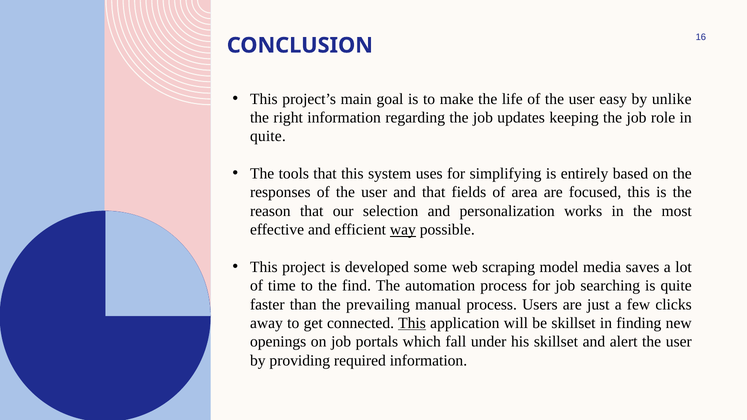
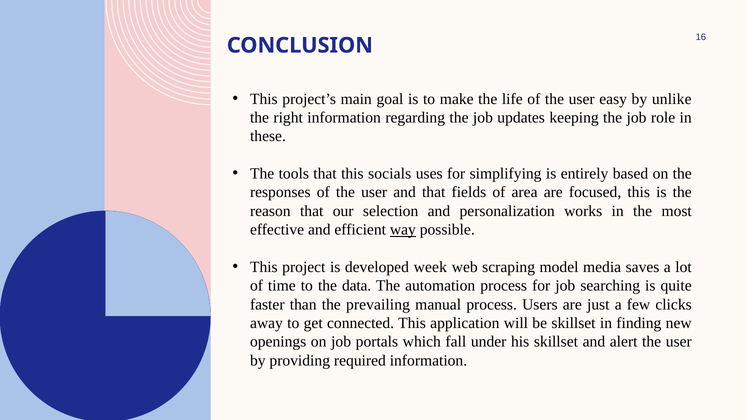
quite: quite -> these (268, 136)
system: system -> socials (390, 174)
some: some -> week (430, 267)
find: find -> data (357, 286)
This underline: present -> none (412, 323)
